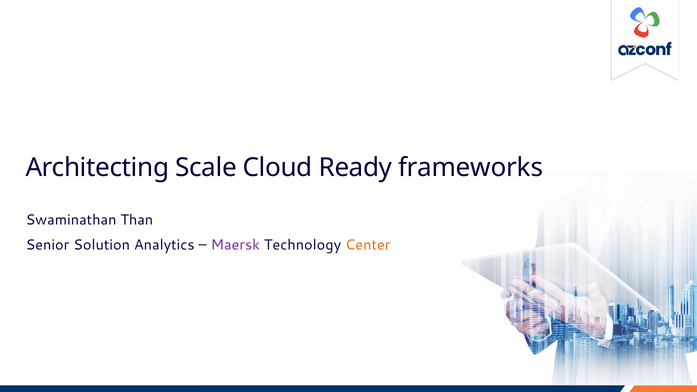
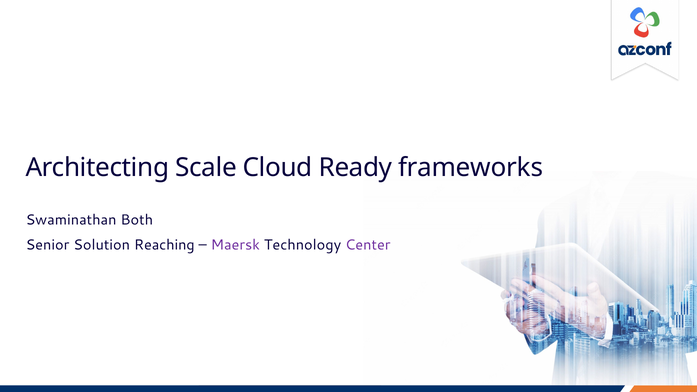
Than: Than -> Both (137, 220)
Analytics: Analytics -> Reaching (164, 245)
Center colour: orange -> purple (368, 245)
